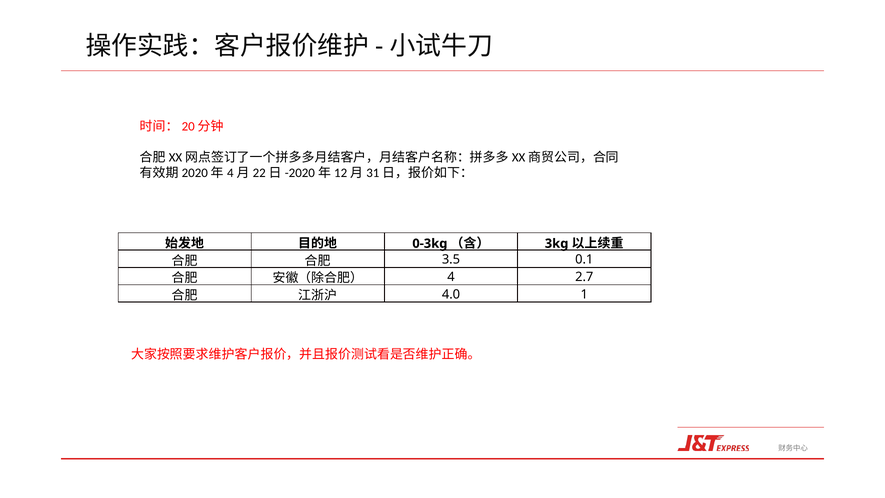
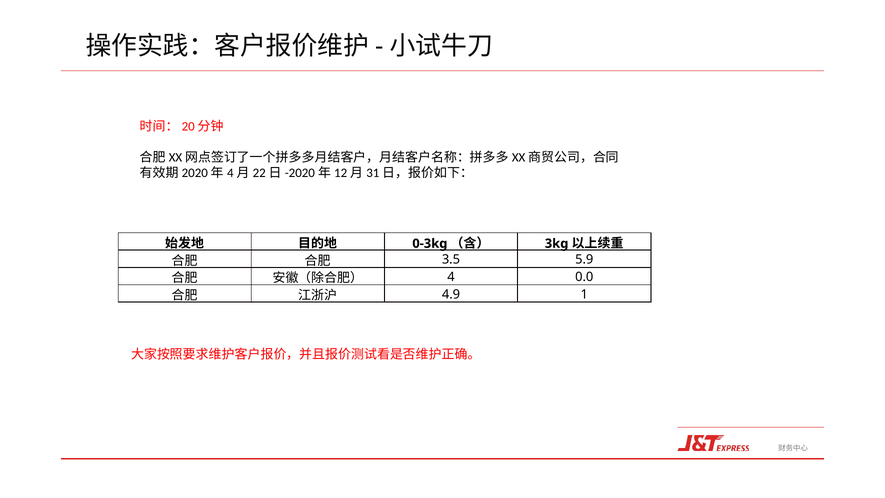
0.1: 0.1 -> 5.9 (584, 260)
2.7: 2.7 -> 0.0 (584, 277)
4.0: 4.0 -> 4.9 (451, 294)
